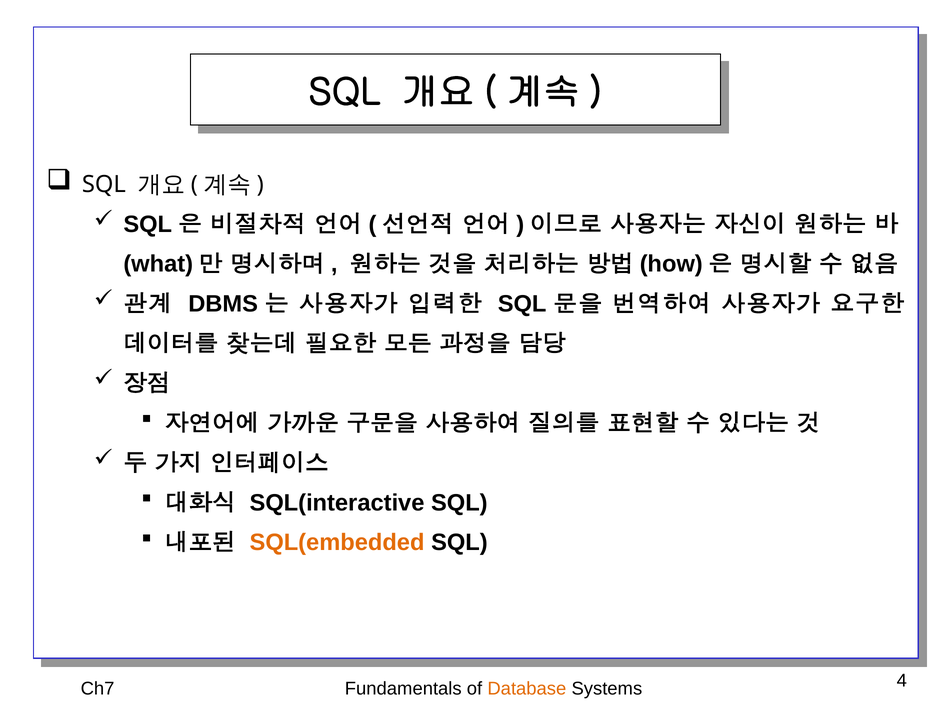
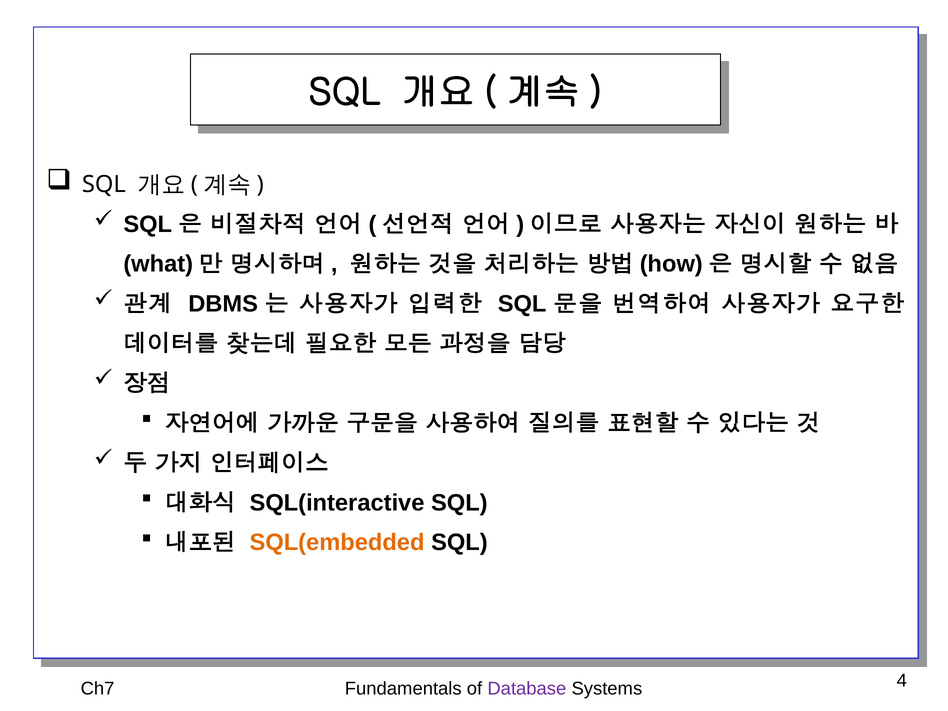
Database colour: orange -> purple (527, 689)
